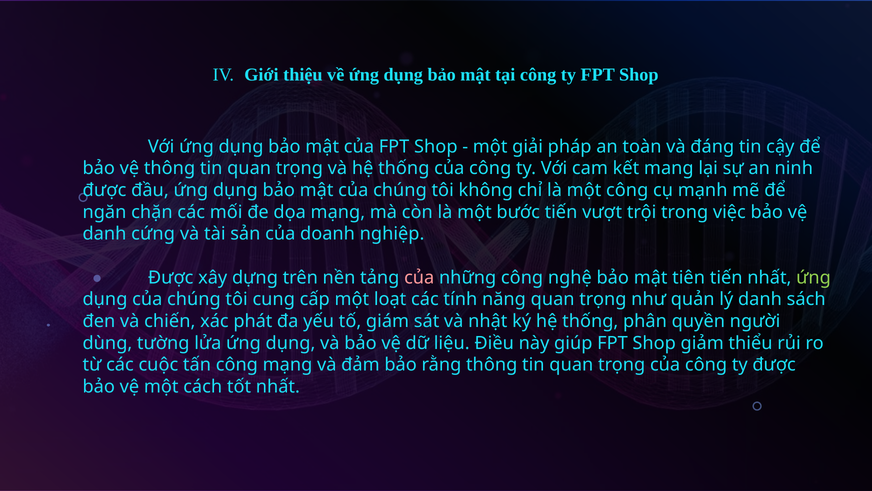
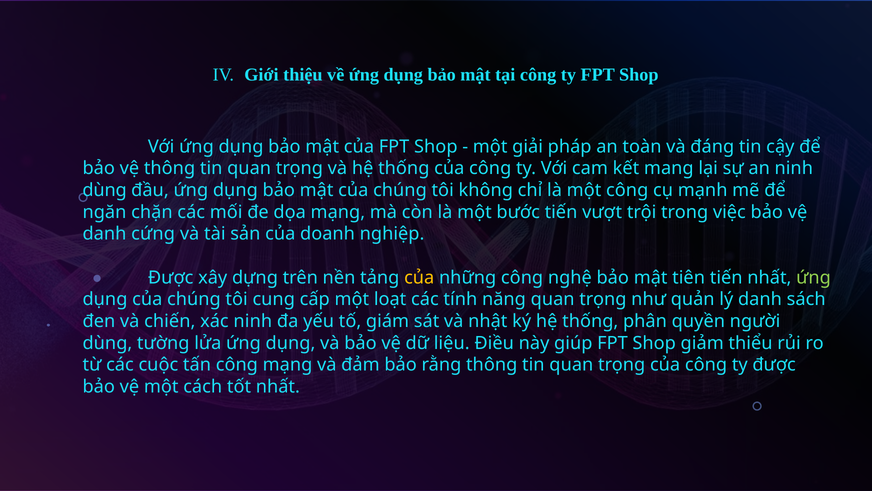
được: được -> dùng (105, 190)
của colour: pink -> yellow (419, 277)
xác phát: phát -> ninh (253, 321)
